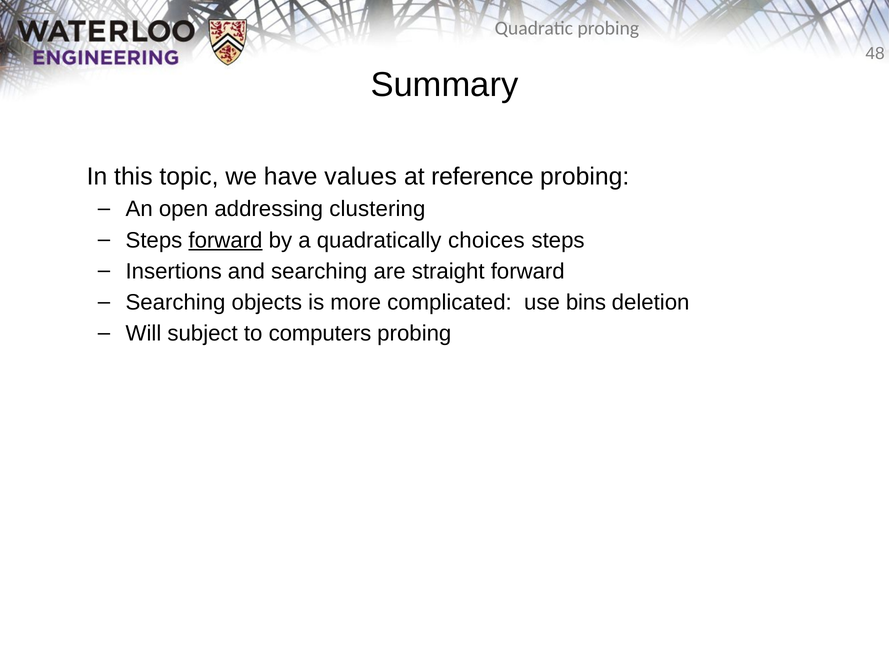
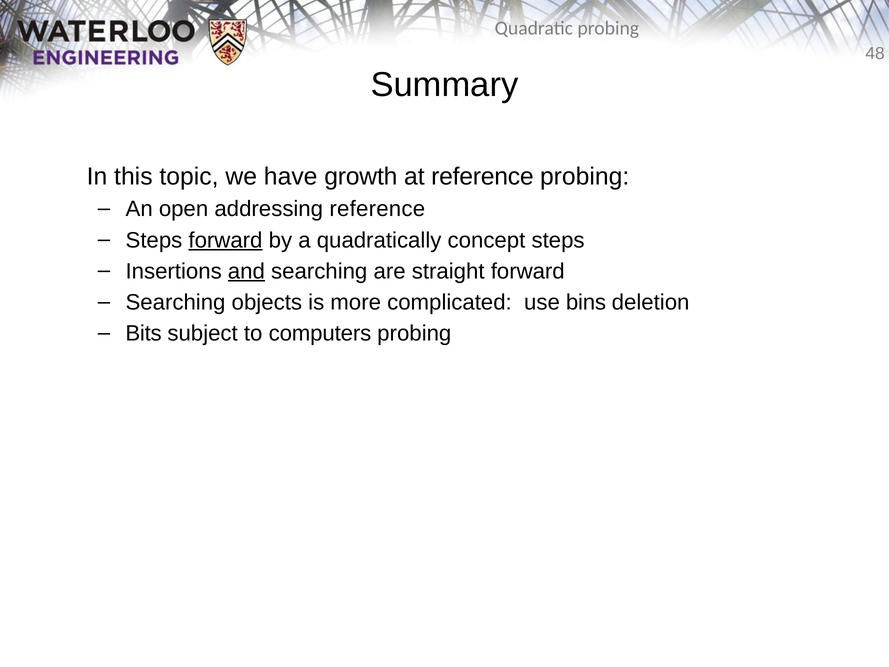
values: values -> growth (361, 177)
addressing clustering: clustering -> reference (377, 209)
choices: choices -> concept (486, 240)
and underline: none -> present (246, 271)
Will: Will -> Bits (144, 333)
